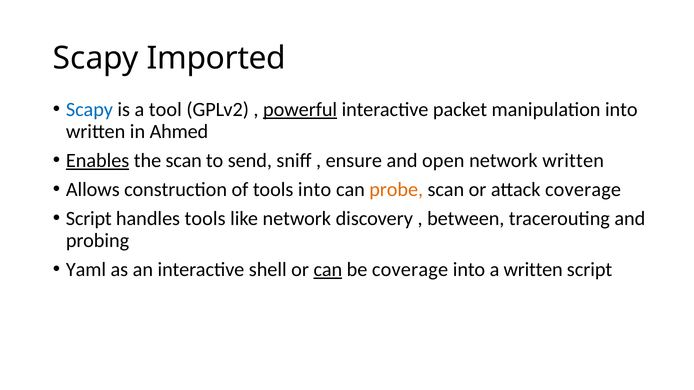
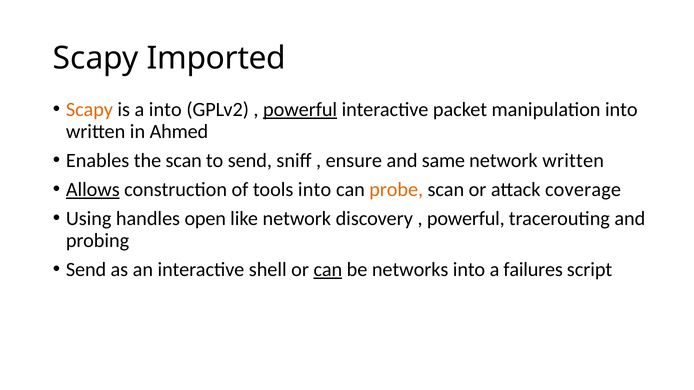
Scapy colour: blue -> orange (89, 110)
a tool: tool -> into (165, 110)
Enables underline: present -> none (98, 161)
open: open -> same (443, 161)
Allows underline: none -> present (93, 190)
Script: Script -> Using (89, 219)
handles tools: tools -> open (205, 219)
between: between -> powerful (466, 219)
Yaml: Yaml -> Send (86, 270)
be coverage: coverage -> networks (410, 270)
a written: written -> failures (533, 270)
